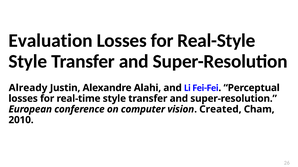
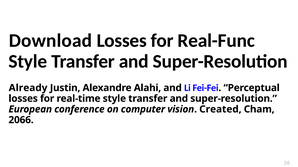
Evaluation: Evaluation -> Download (50, 41)
Real-Style: Real-Style -> Real-Func (216, 41)
2010: 2010 -> 2066 (21, 120)
